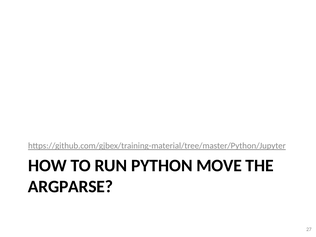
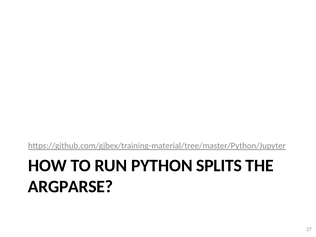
MOVE: MOVE -> SPLITS (219, 166)
